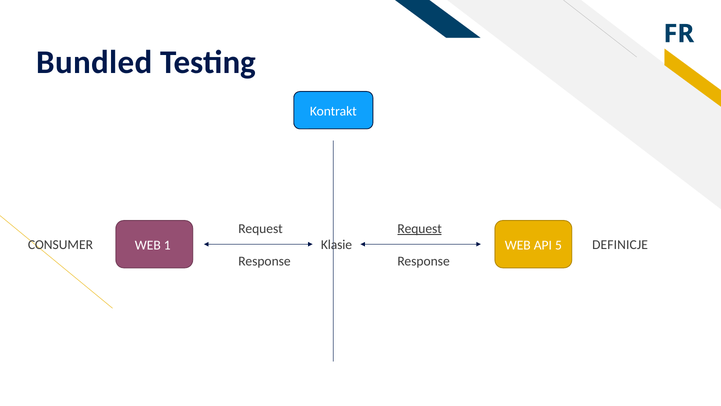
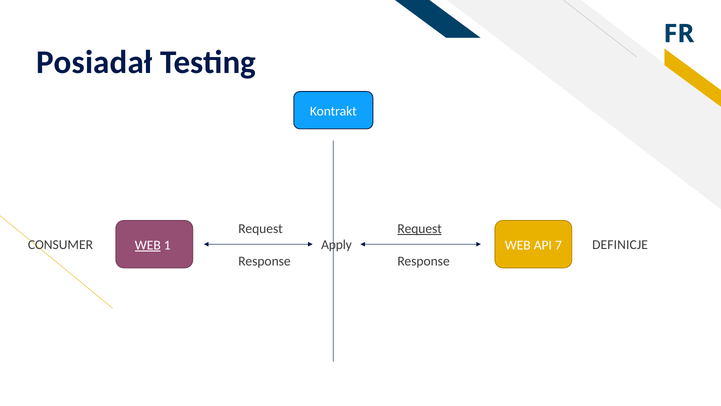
Bundled: Bundled -> Posiadał (94, 62)
Klasie: Klasie -> Apply (336, 245)
WEB underline: none -> present (148, 245)
5: 5 -> 7 (558, 245)
